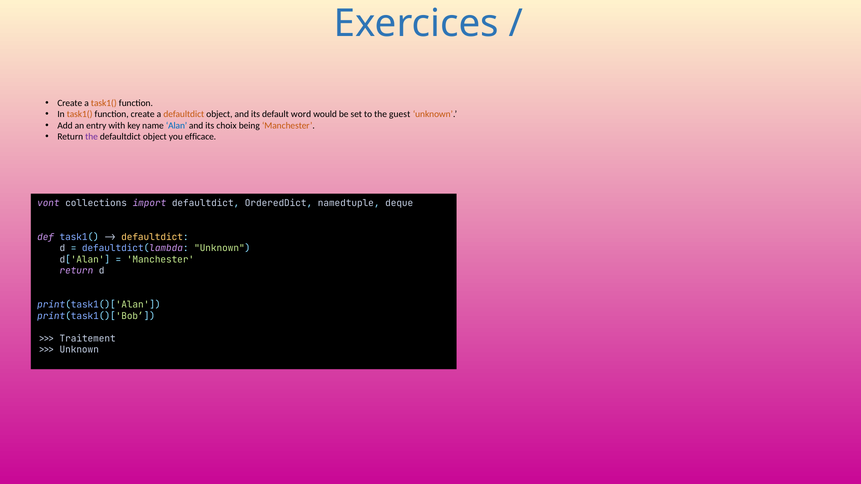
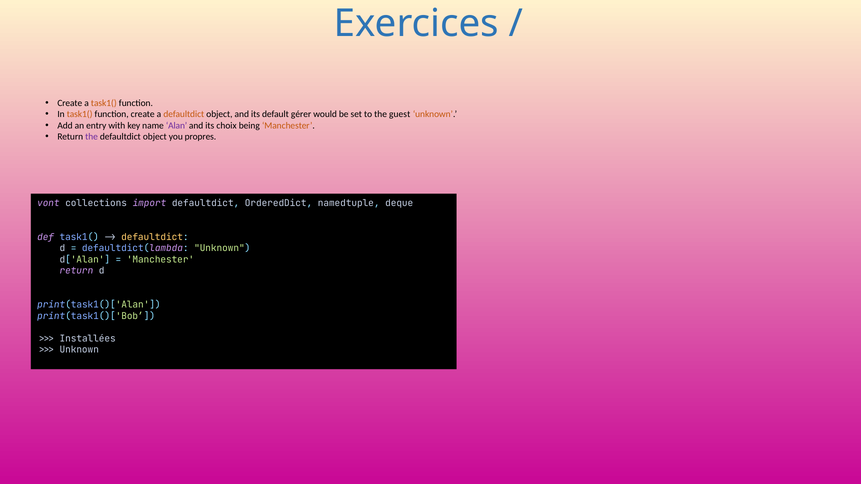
word: word -> gérer (301, 114)
Alan colour: blue -> purple (177, 126)
efficace: efficace -> propres (200, 137)
Traitement: Traitement -> Installées (88, 339)
